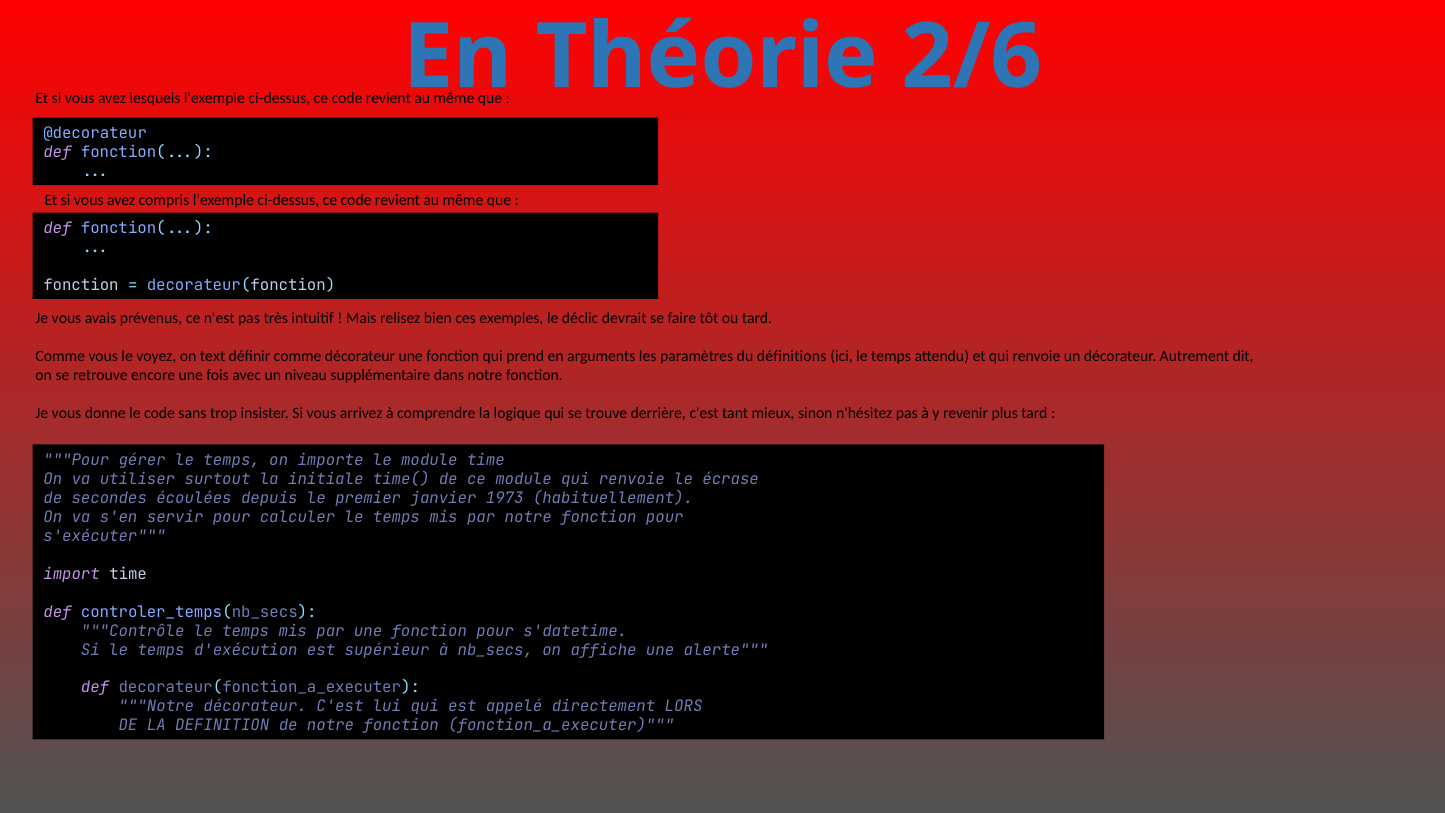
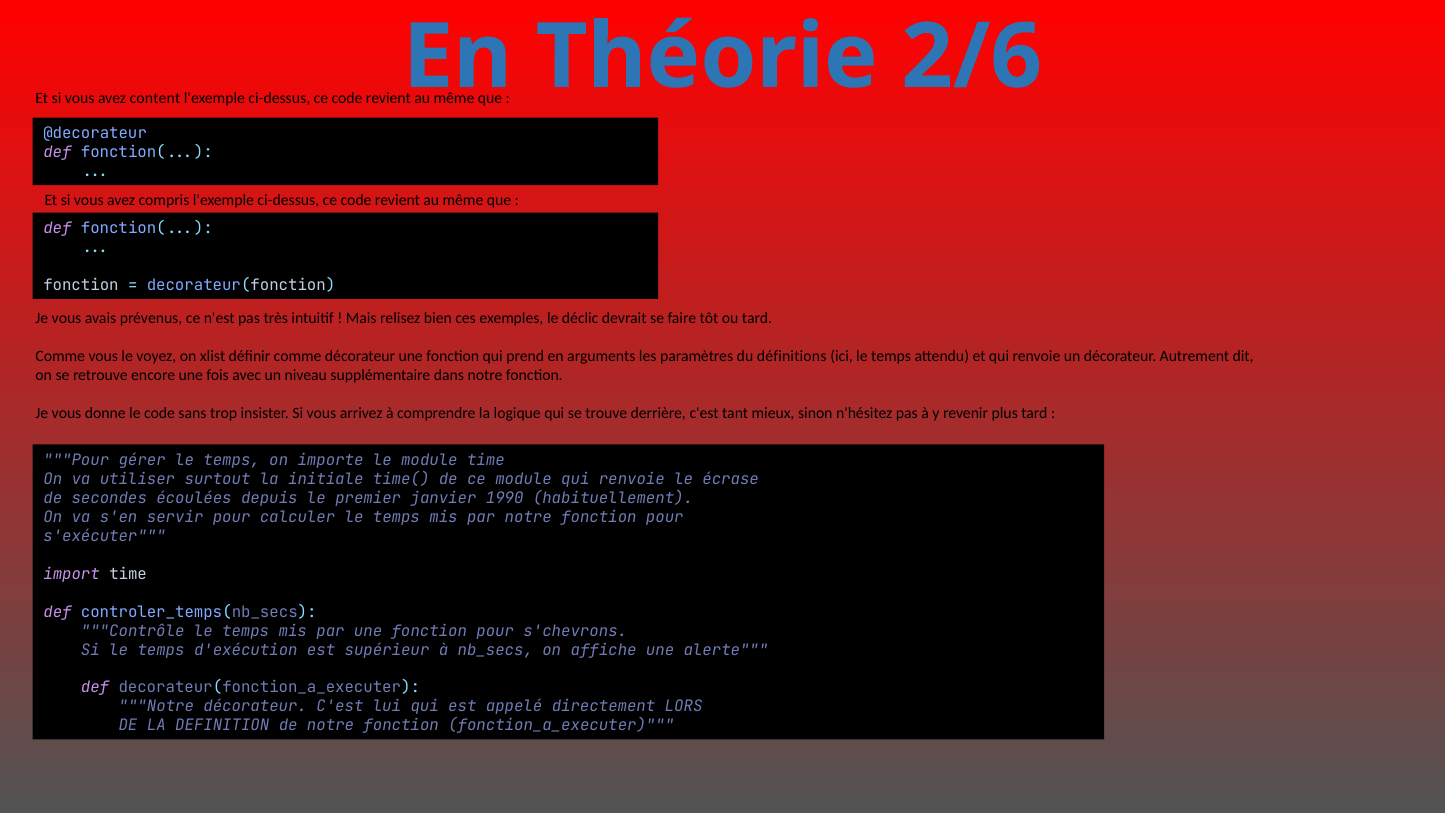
lesquels: lesquels -> content (155, 99)
text: text -> xlist (213, 356)
1973: 1973 -> 1990 (505, 498)
s'datetime: s'datetime -> s'chevrons (575, 631)
